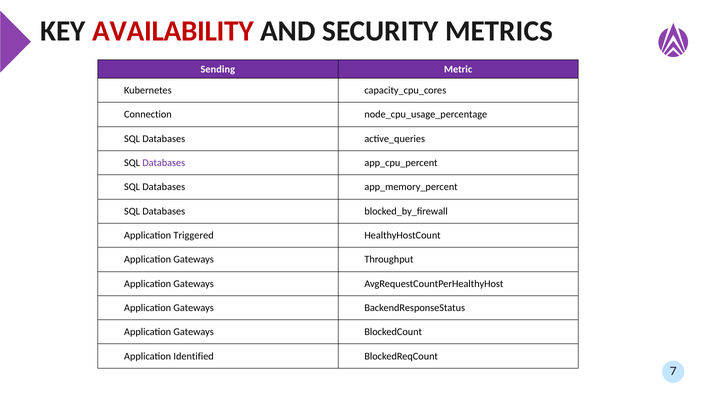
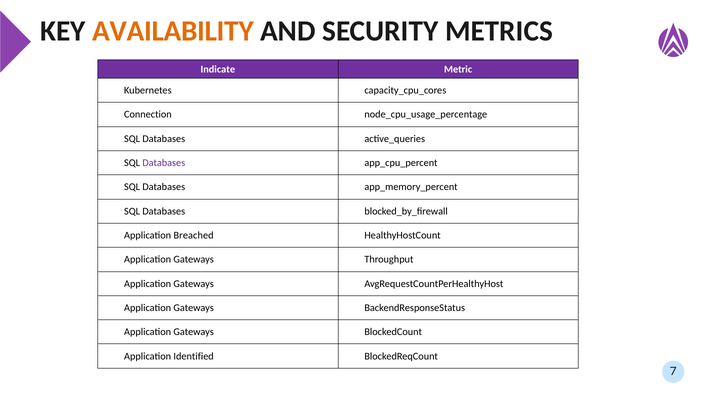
AVAILABILITY colour: red -> orange (173, 31)
Sending: Sending -> Indicate (218, 69)
Triggered: Triggered -> Breached (194, 235)
